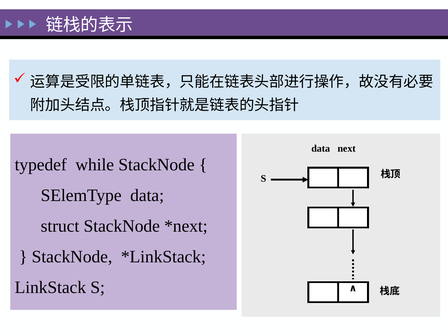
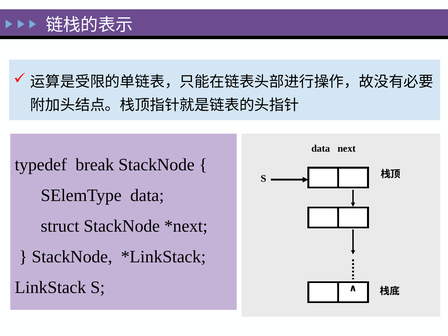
while: while -> break (95, 165)
